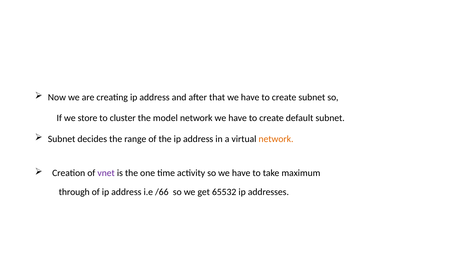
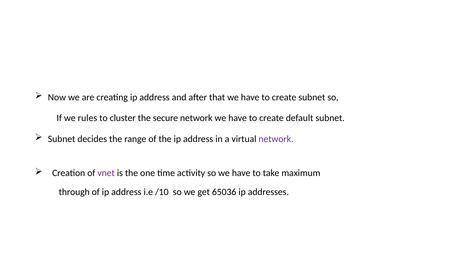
store: store -> rules (87, 118)
model: model -> secure (165, 118)
network colour: orange -> purple (276, 139)
/66: /66 -> /10 (162, 192)
65532: 65532 -> 65036 (224, 192)
